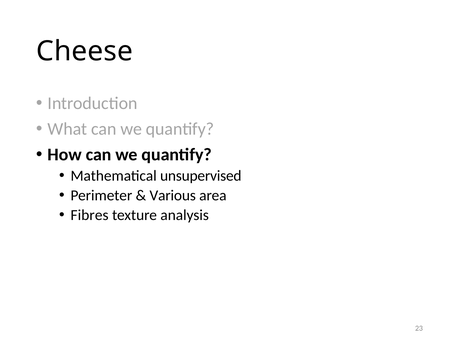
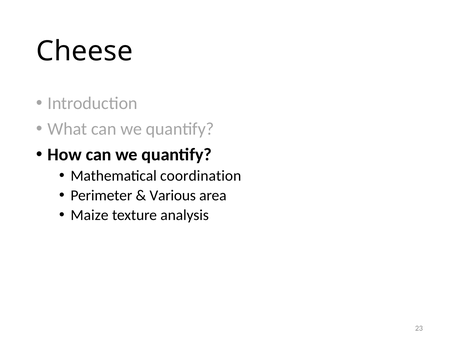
unsupervised: unsupervised -> coordination (201, 176)
Fibres: Fibres -> Maize (90, 215)
